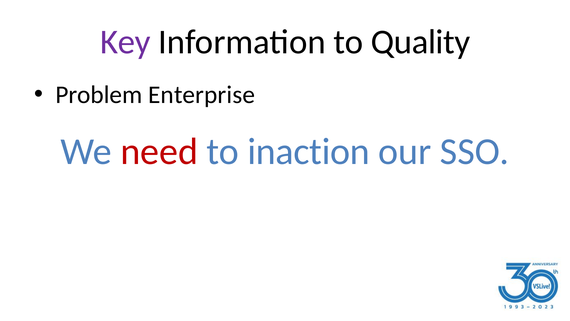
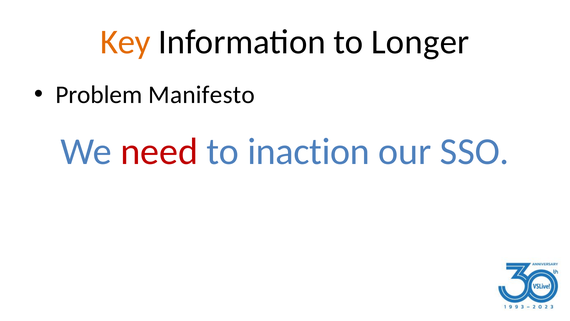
Key colour: purple -> orange (125, 42)
Quality: Quality -> Longer (420, 42)
Enterprise: Enterprise -> Manifesto (202, 95)
